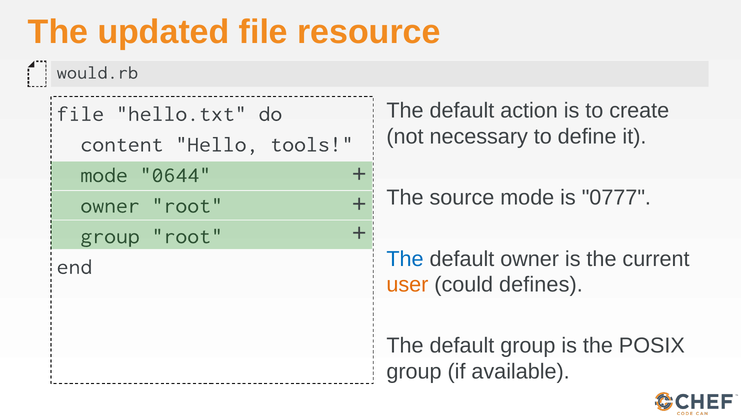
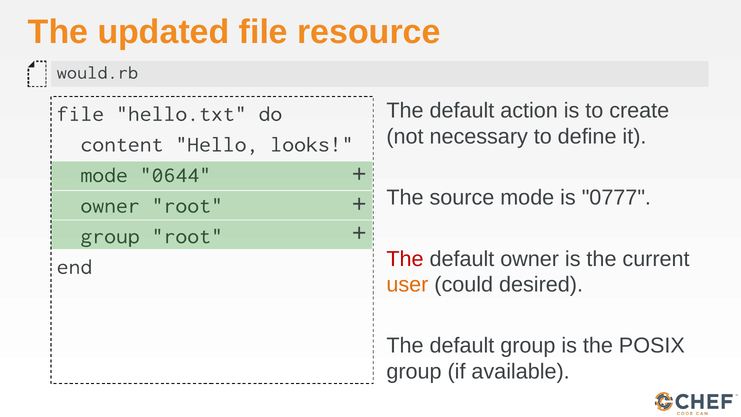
tools: tools -> looks (312, 144)
The colour: blue -> red (405, 259)
defines: defines -> desired (541, 285)
